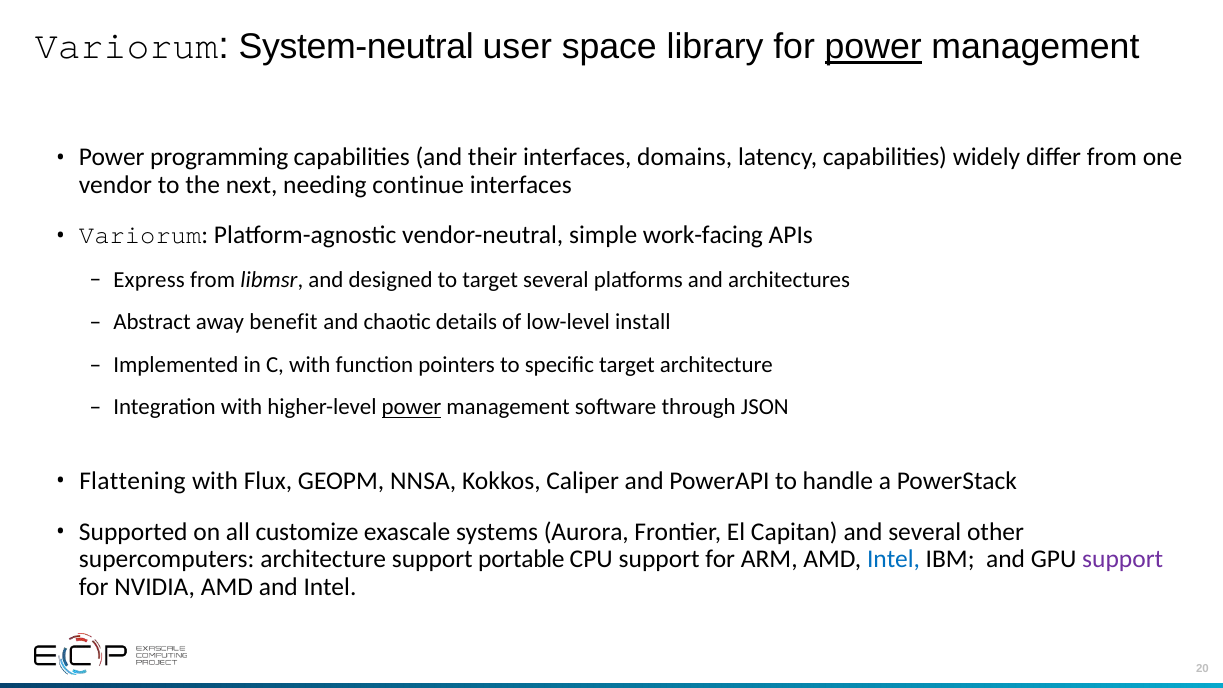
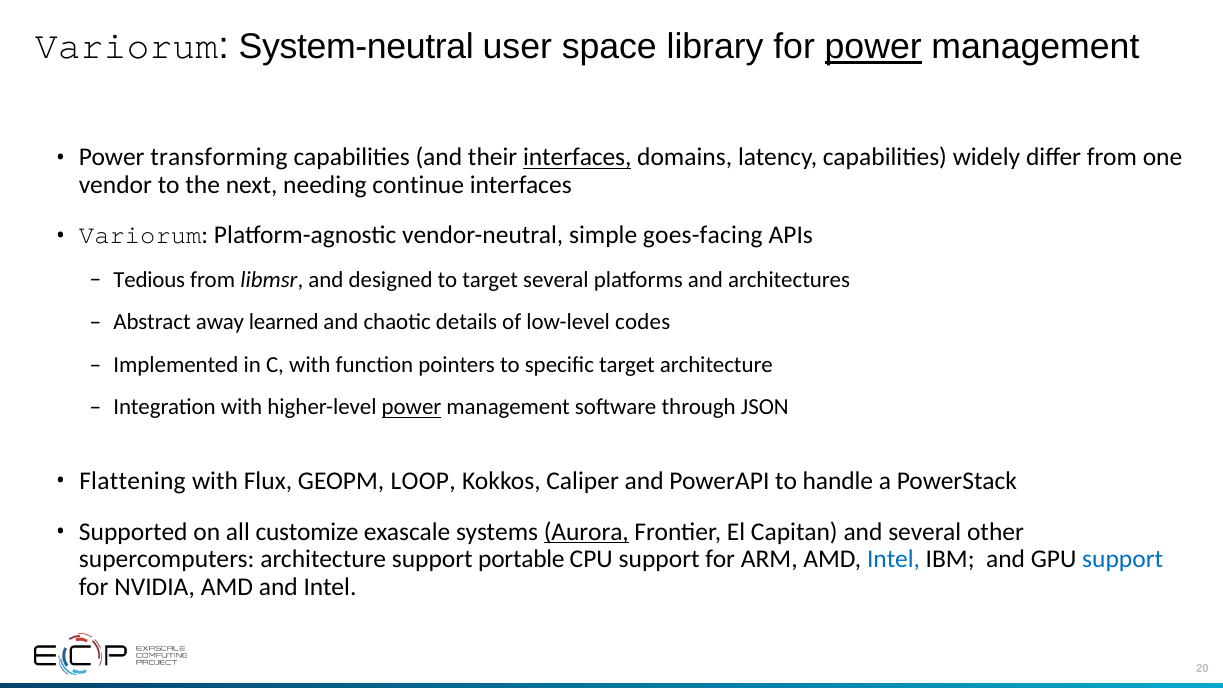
programming: programming -> transforming (219, 158)
interfaces underline: none -> present (577, 158)
work-facing: work-facing -> goes-facing (703, 235)
Express: Express -> Tedious (149, 279)
benefit: benefit -> learned (284, 322)
install: install -> codes (643, 322)
NNSA: NNSA -> LOOP (423, 481)
Aurora underline: none -> present (586, 532)
support colour: purple -> blue (1123, 559)
